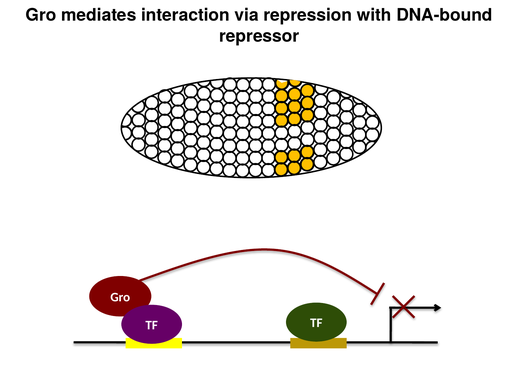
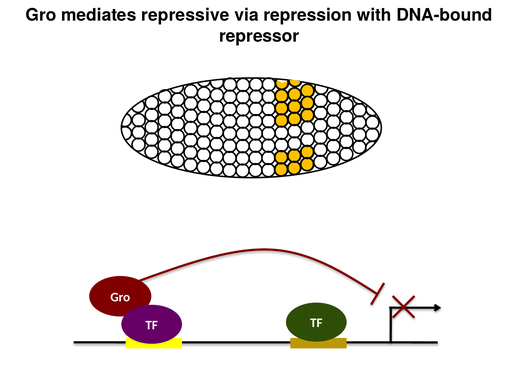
interaction: interaction -> repressive (185, 15)
